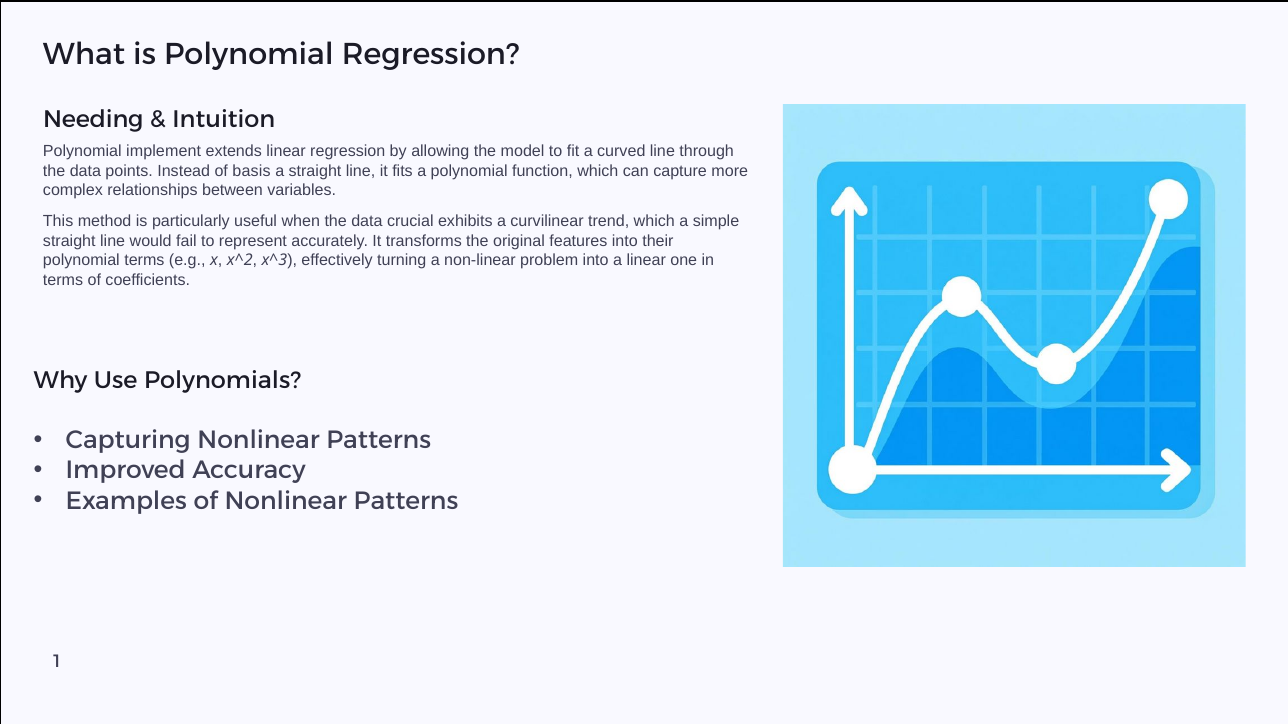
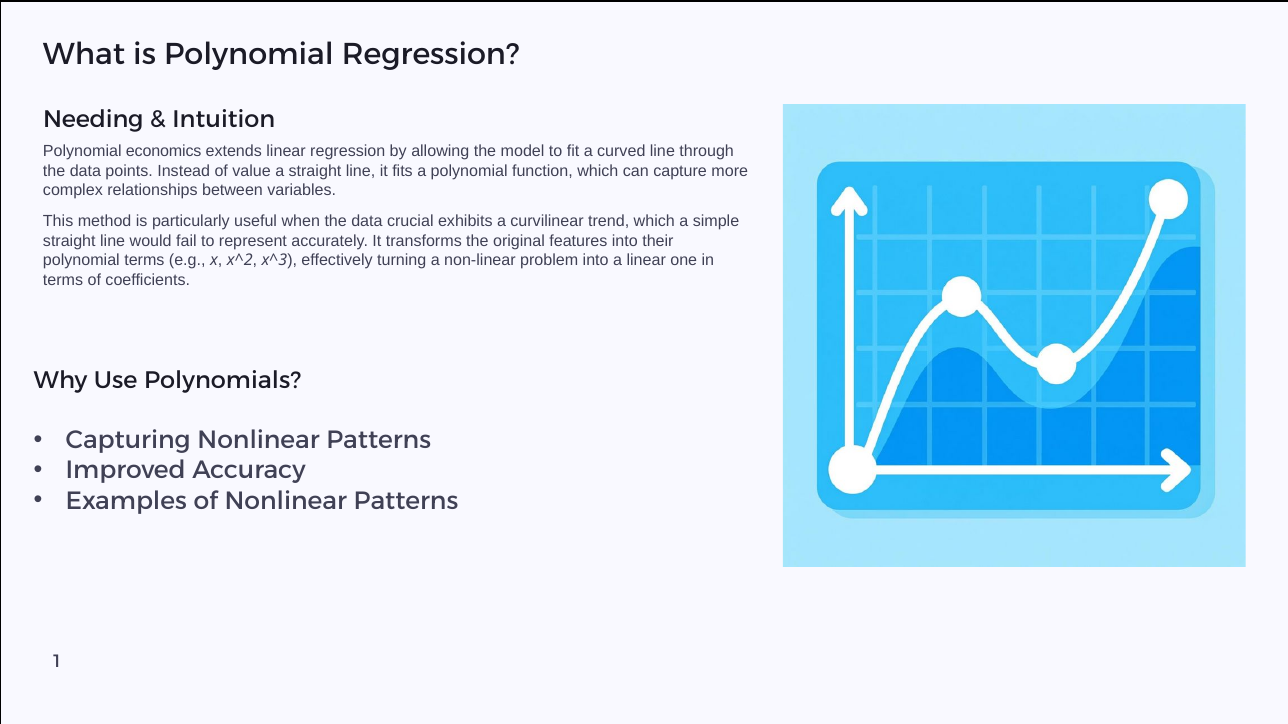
implement: implement -> economics (164, 152)
basis: basis -> value (252, 171)
